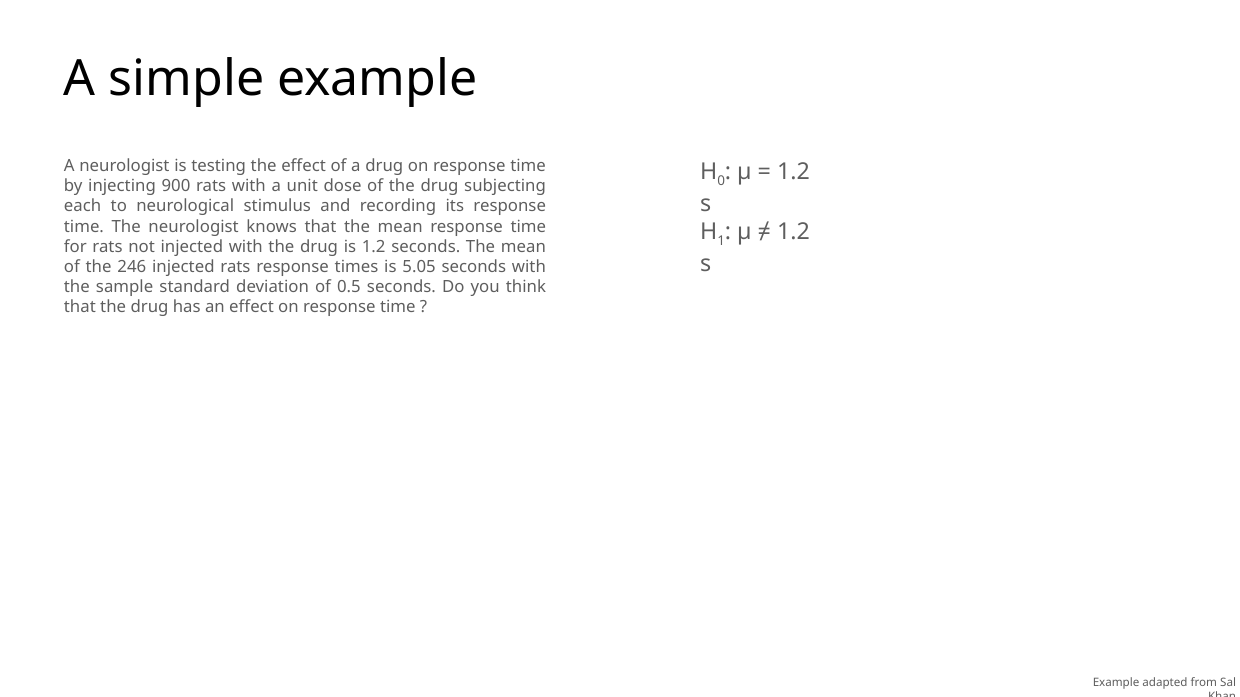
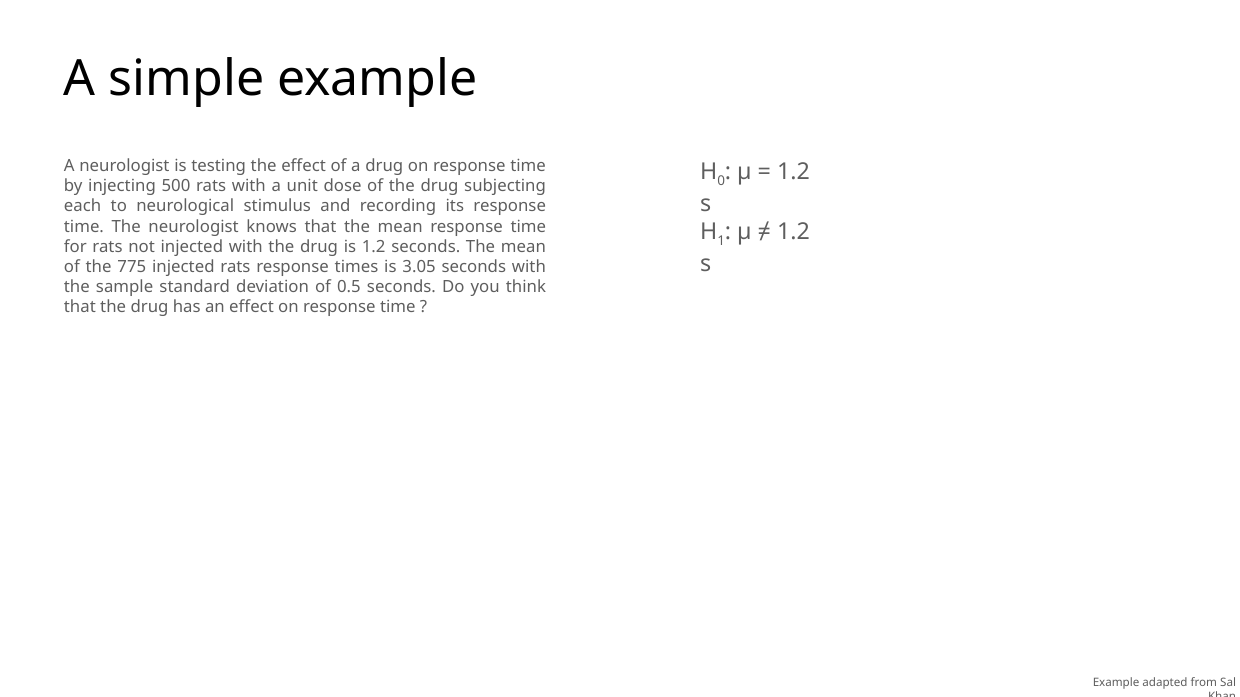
900: 900 -> 500 (176, 186)
246: 246 -> 775 (132, 267)
5.05: 5.05 -> 3.05 (419, 267)
